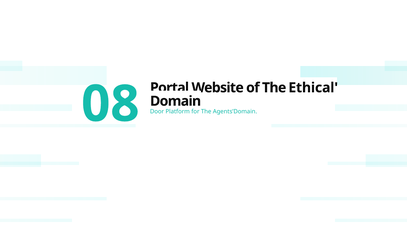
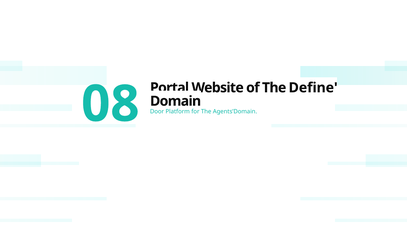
Ethical: Ethical -> Define (313, 88)
